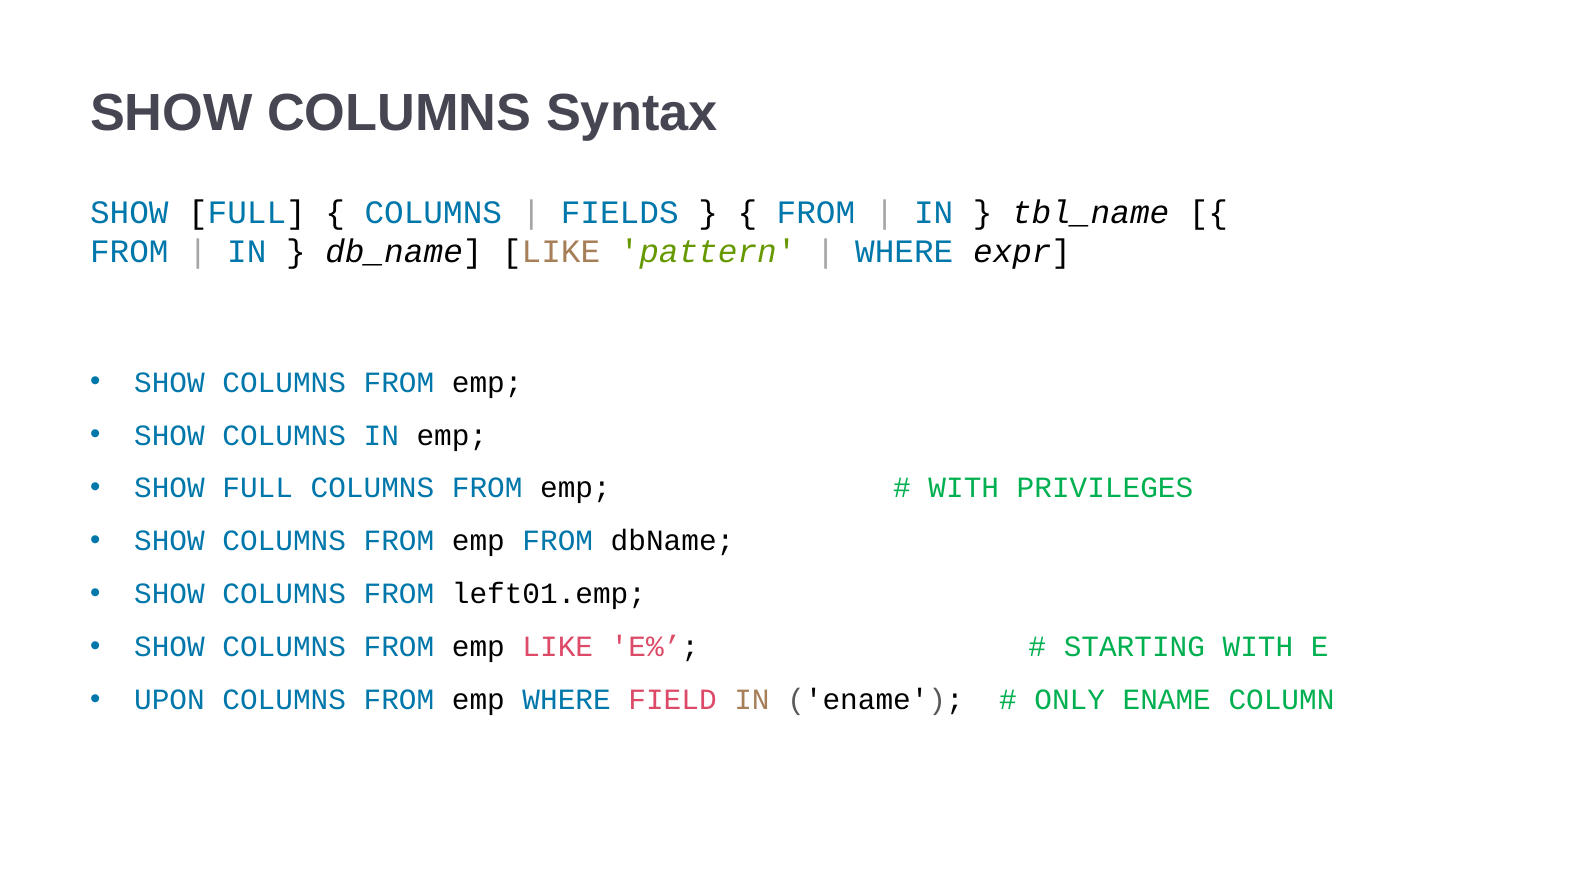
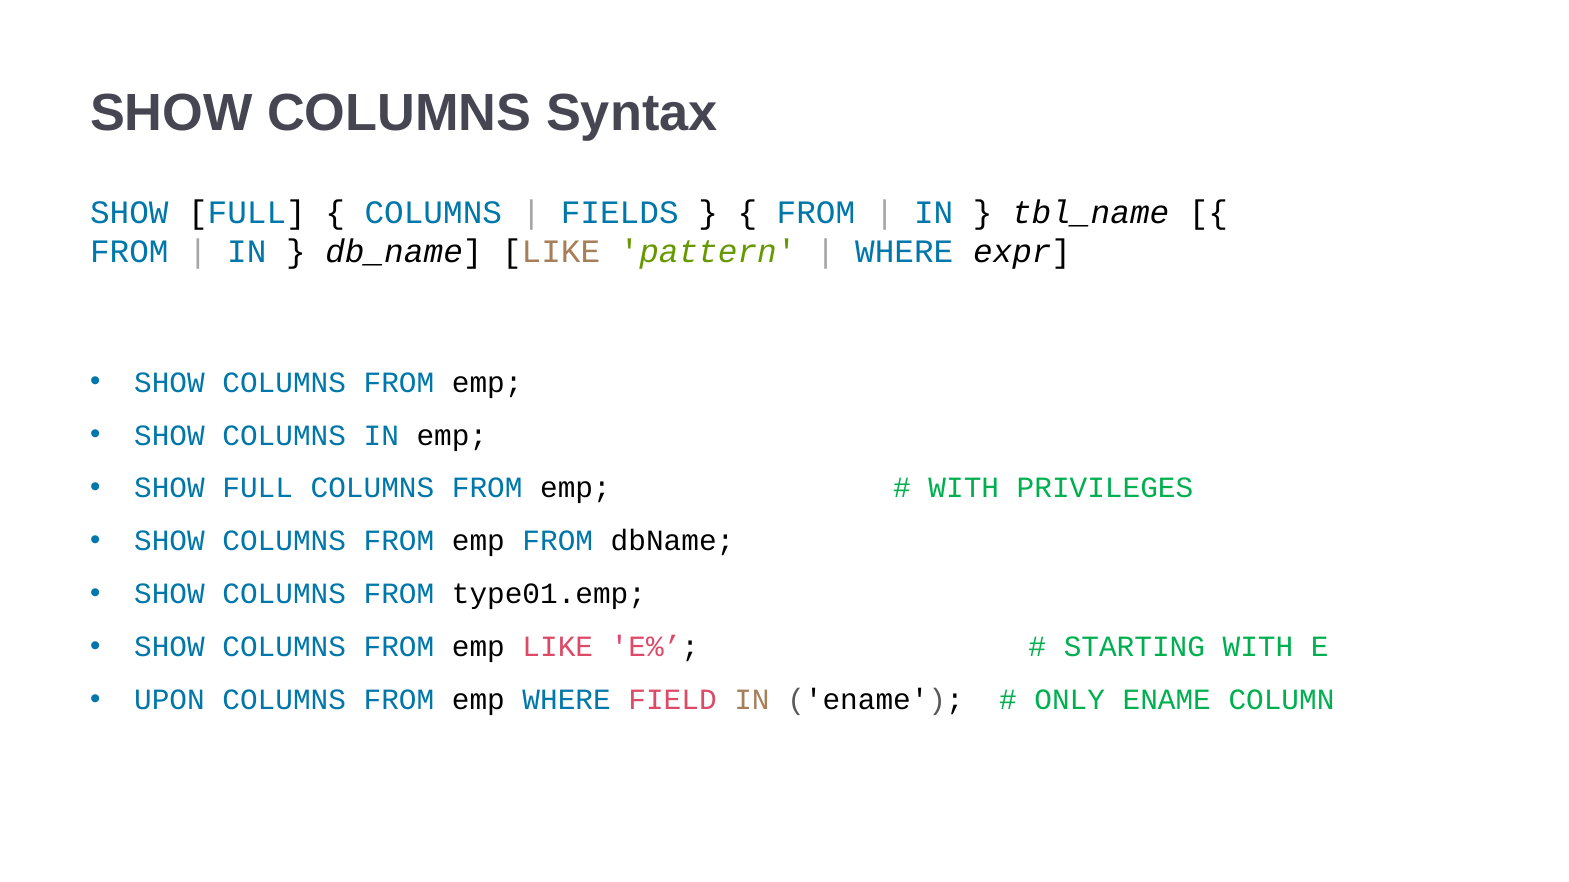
left01.emp: left01.emp -> type01.emp (549, 594)
